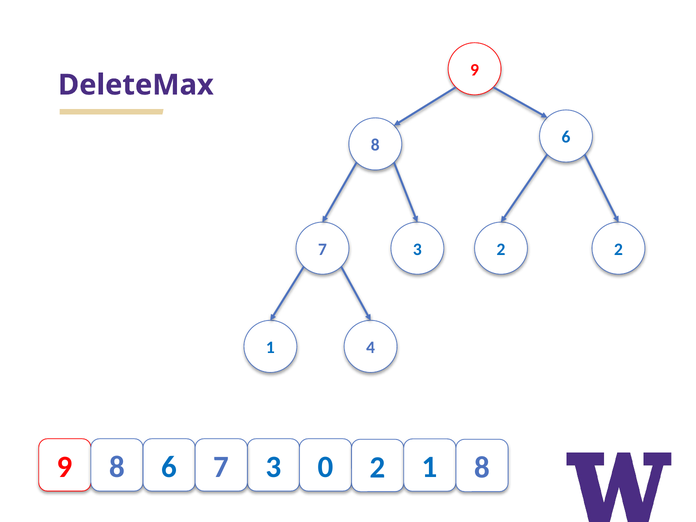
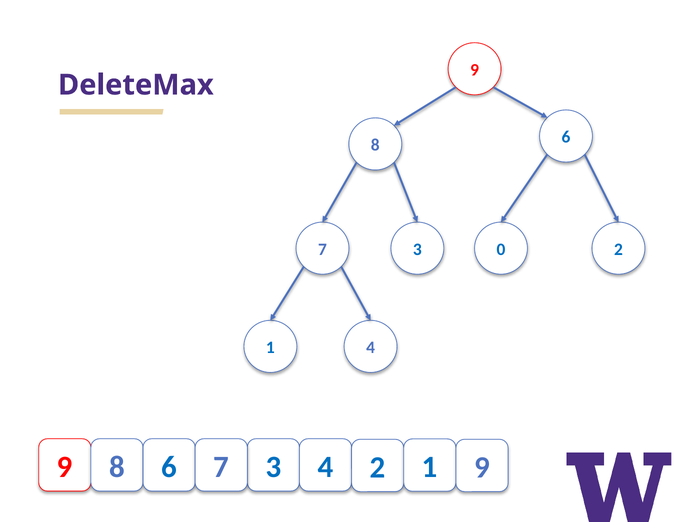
3 2: 2 -> 0 (501, 249)
3 0: 0 -> 4 (325, 467)
1 8: 8 -> 9 (482, 468)
